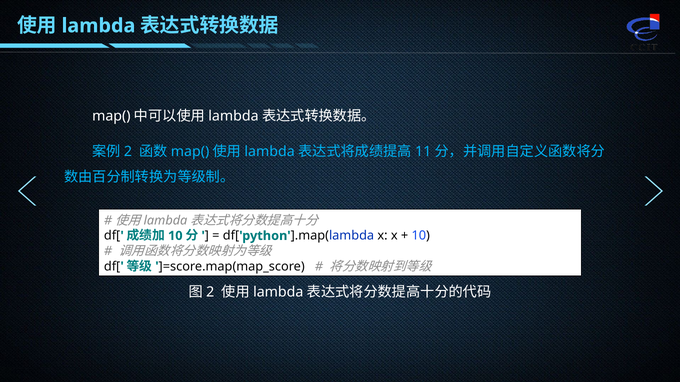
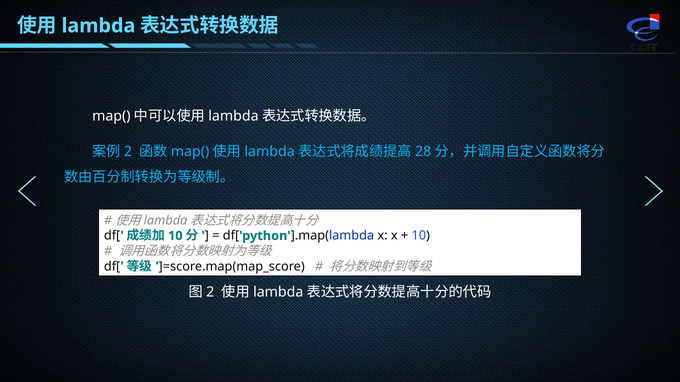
11: 11 -> 28 (423, 152)
